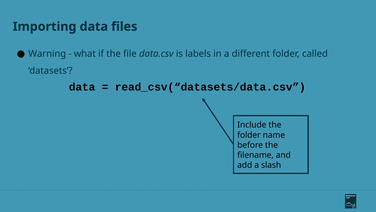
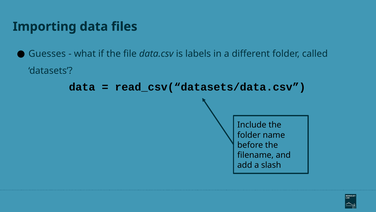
Warning: Warning -> Guesses (47, 54)
